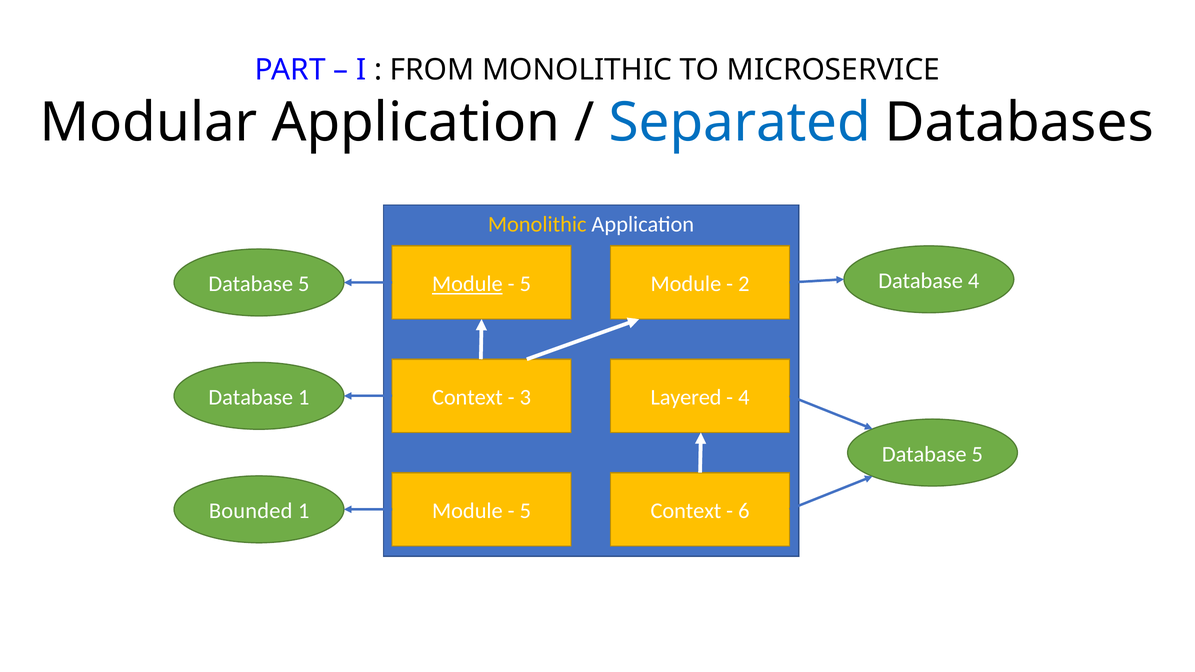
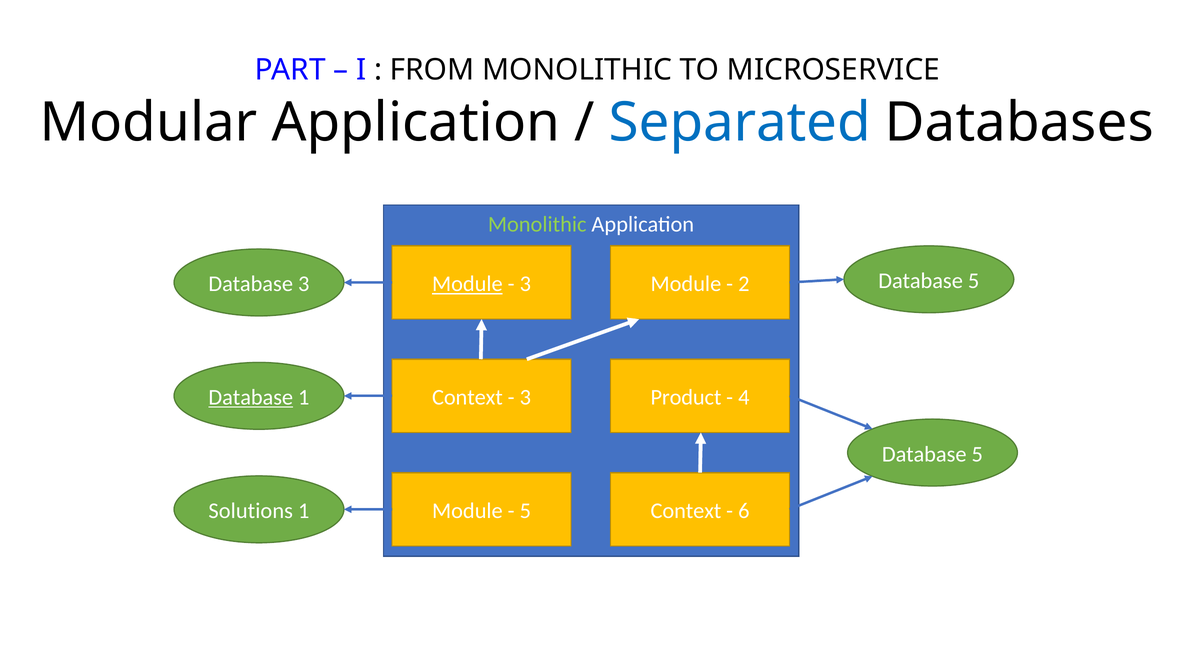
Monolithic colour: yellow -> light green (537, 225)
4: 4 -> 5 (974, 281)
5: 5 -> 3 (304, 284)
5: 5 -> 3 (525, 284)
Database underline: none -> present (251, 398)
Layered: Layered -> Product (686, 398)
Bounded: Bounded -> Solutions (251, 511)
